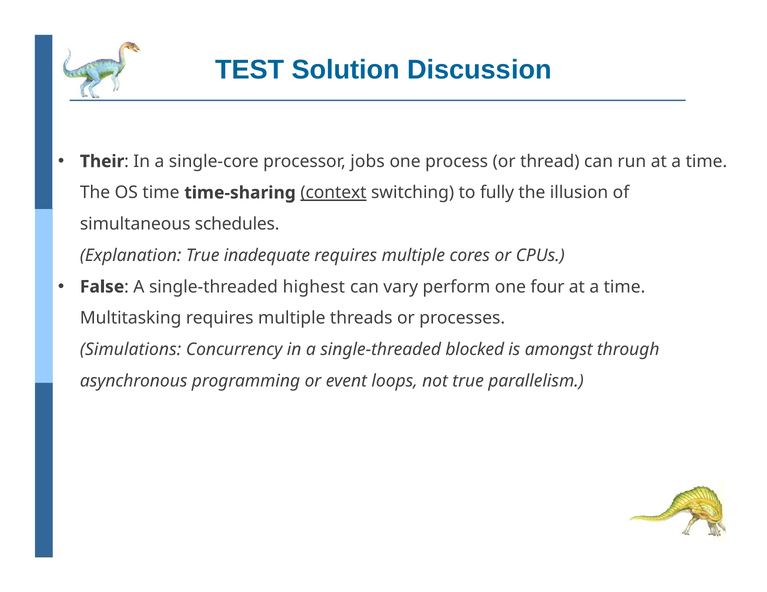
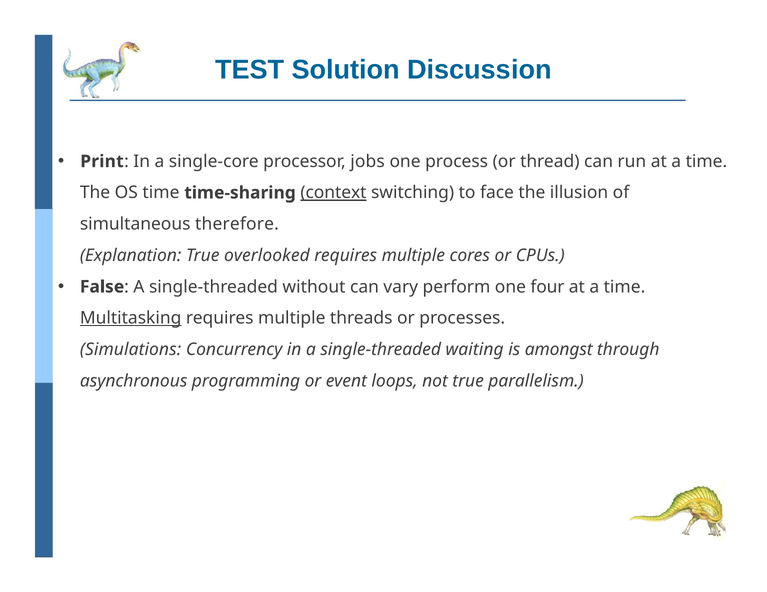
Their: Their -> Print (102, 162)
fully: fully -> face (497, 193)
schedules: schedules -> therefore (237, 224)
inadequate: inadequate -> overlooked (267, 256)
highest: highest -> without (314, 287)
Multitasking underline: none -> present (131, 318)
blocked: blocked -> waiting (475, 350)
